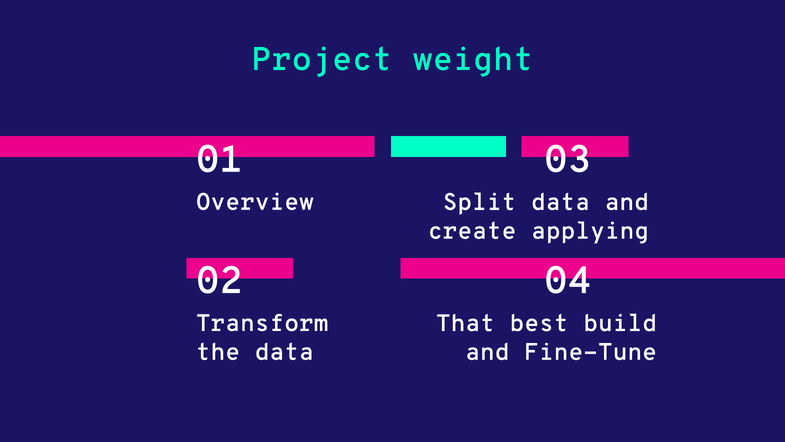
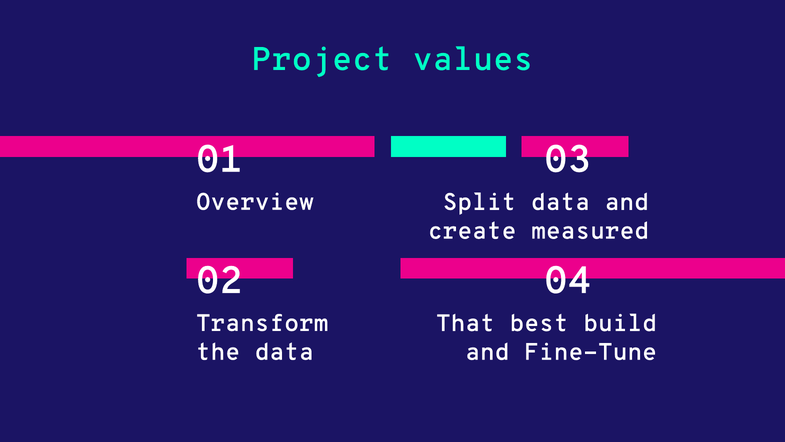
weight: weight -> values (473, 59)
applying: applying -> measured (590, 231)
